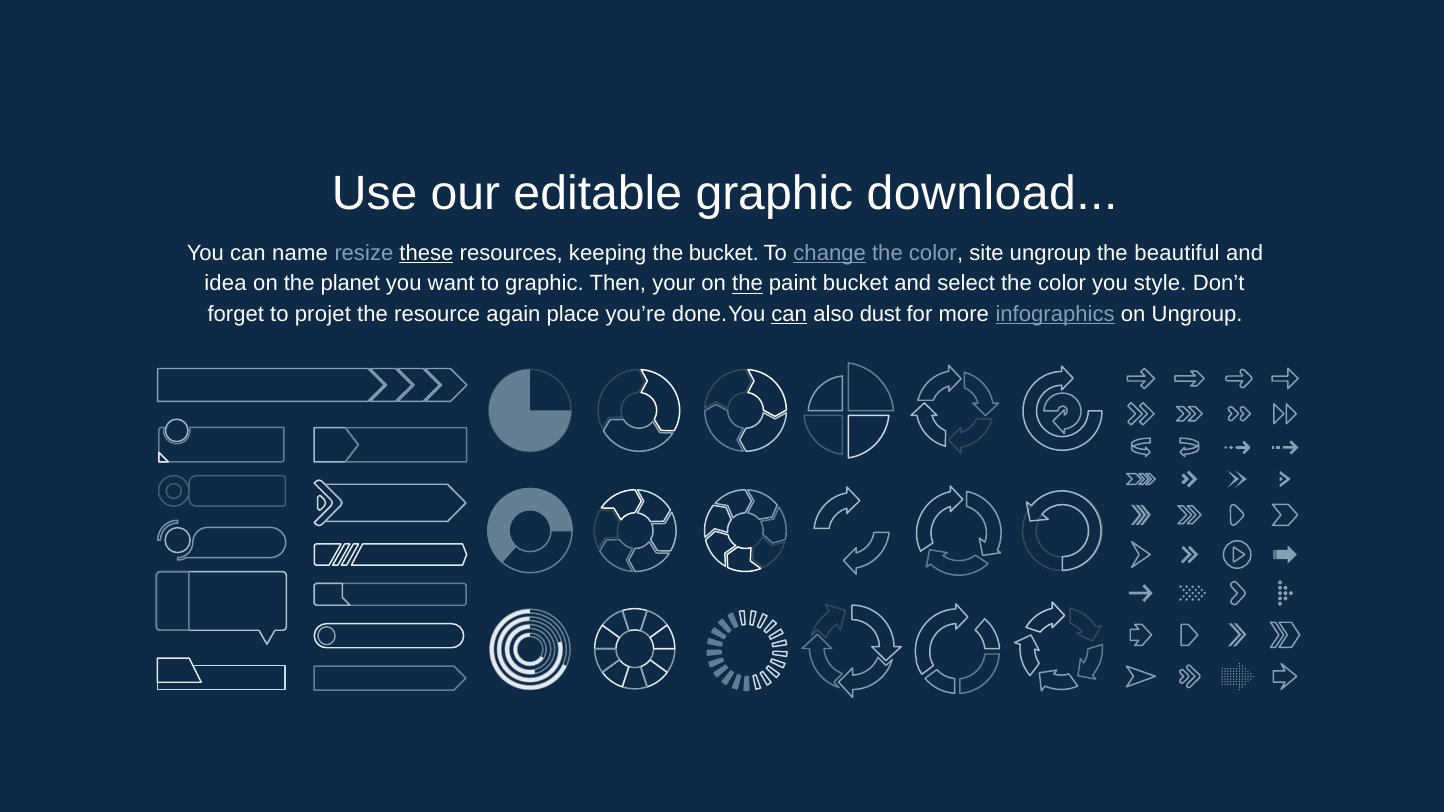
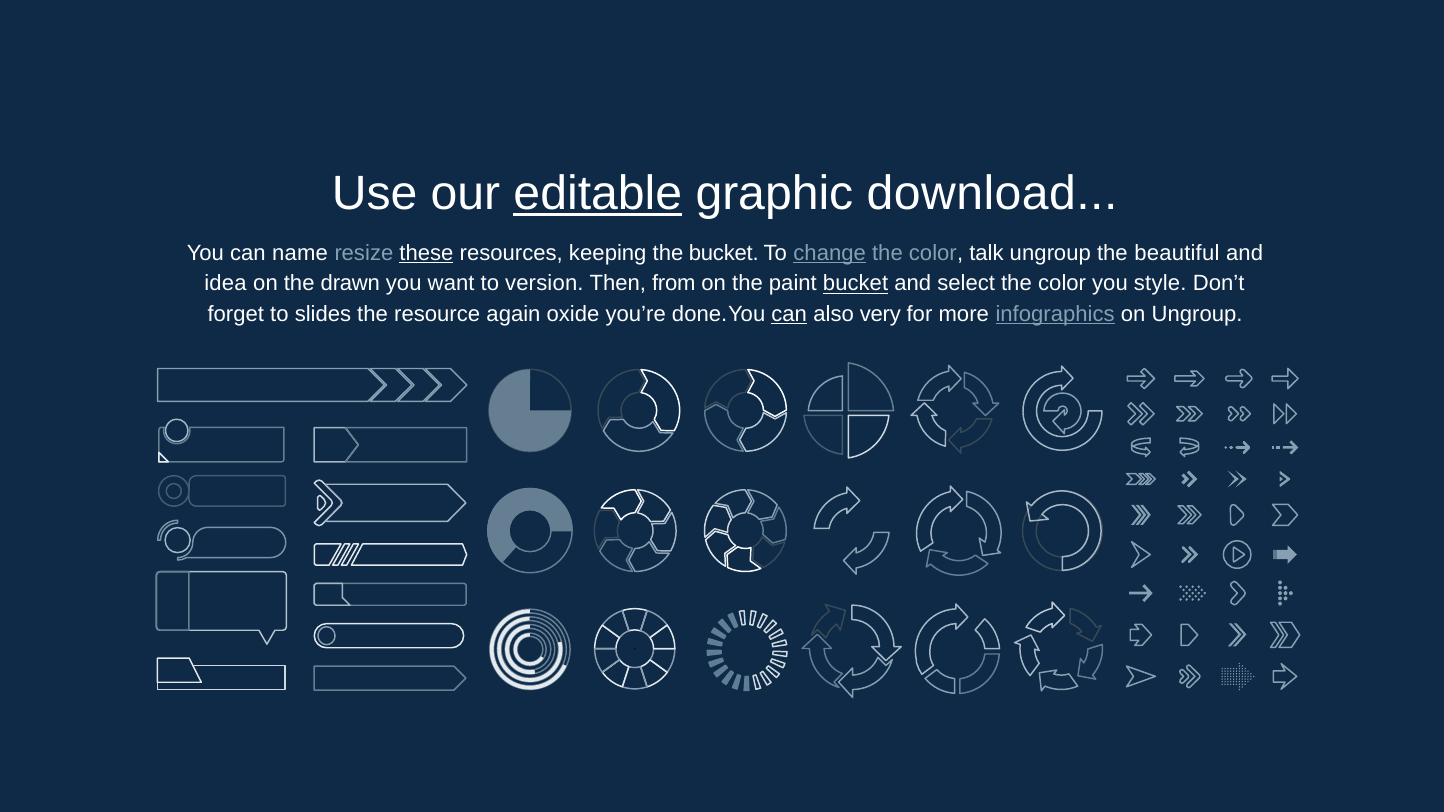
editable underline: none -> present (598, 194)
site: site -> talk (986, 253)
planet: planet -> drawn (350, 284)
to graphic: graphic -> version (544, 284)
your: your -> from (674, 284)
the underline: present -> none (747, 284)
bucket underline: none -> present (856, 284)
projet: projet -> slides (323, 314)
place: place -> oxide (573, 314)
dust: dust -> very (880, 314)
